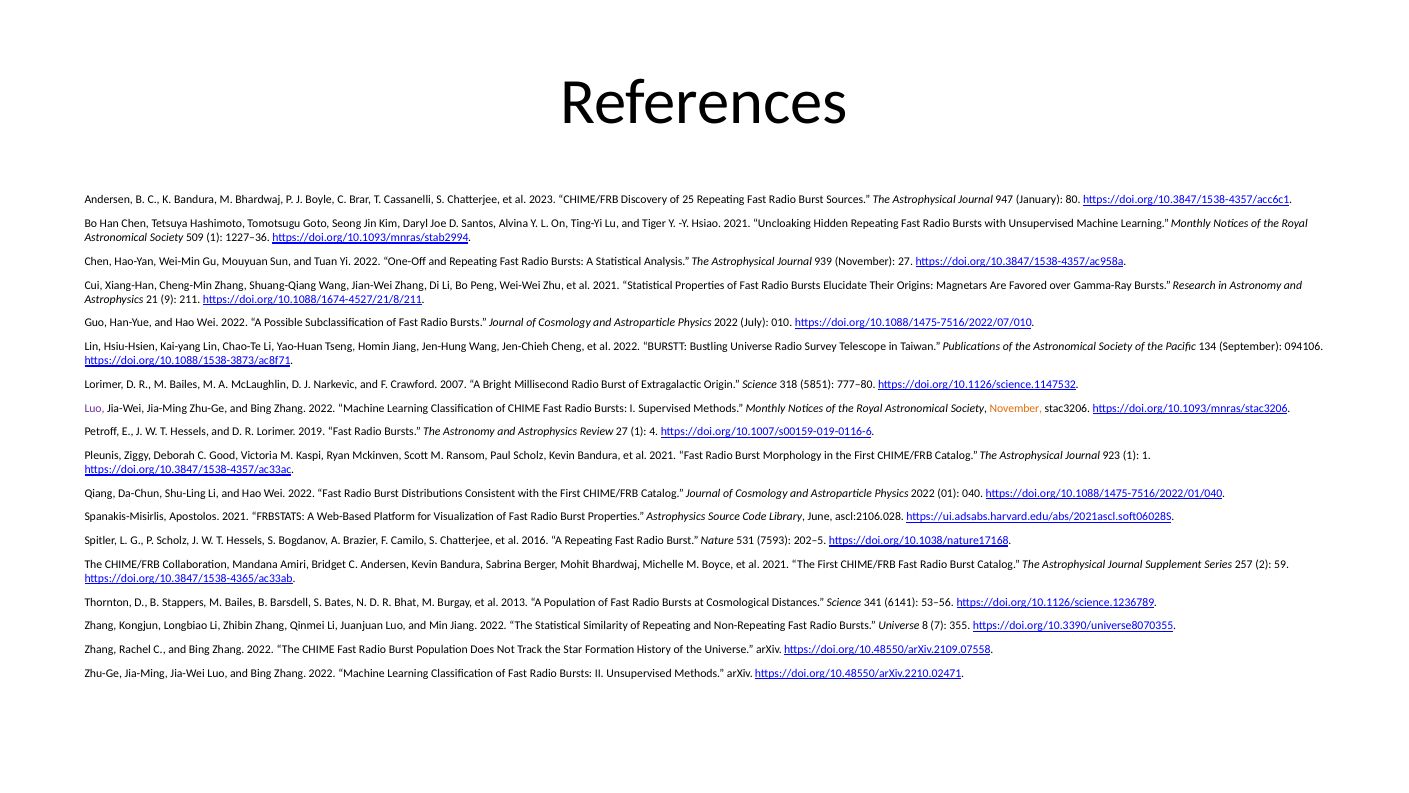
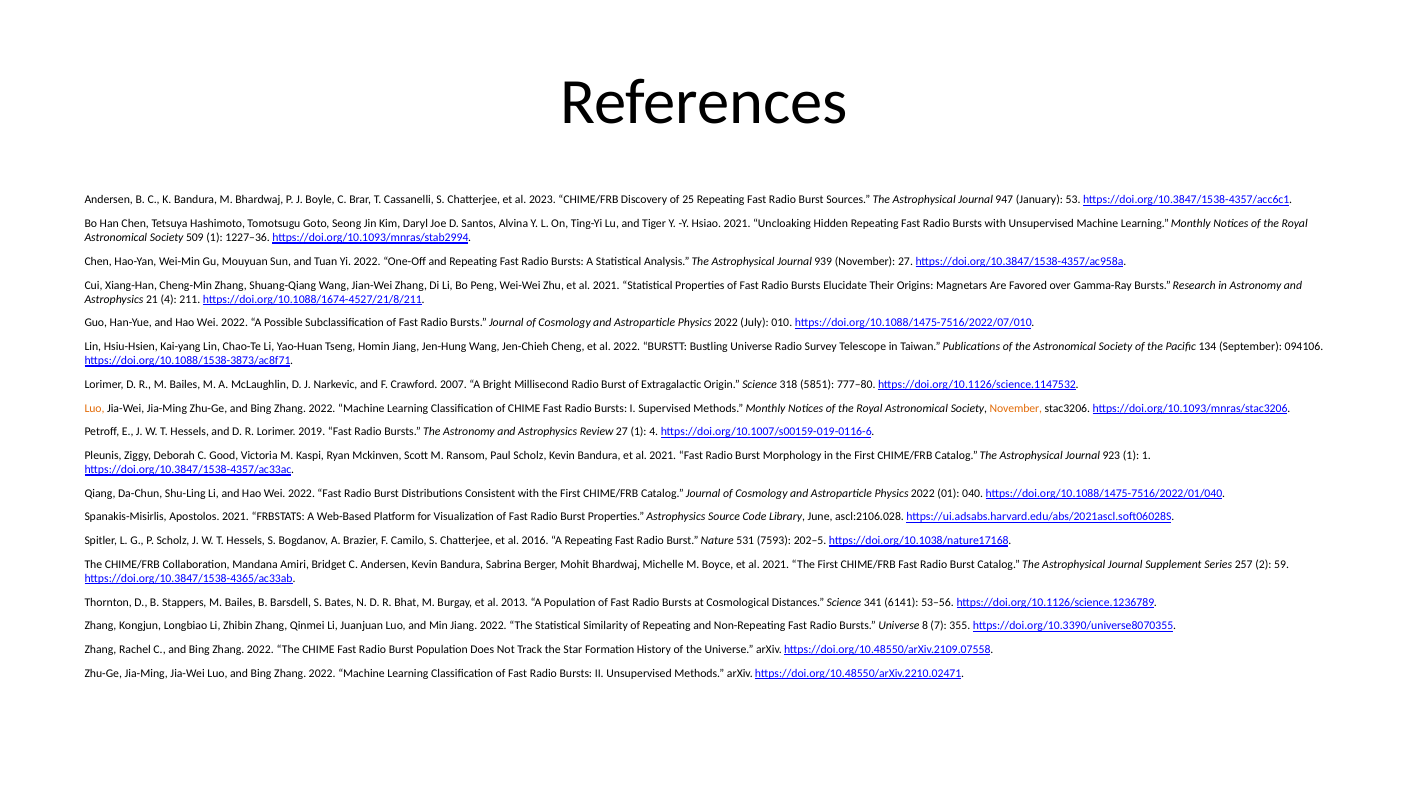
80: 80 -> 53 (1073, 200)
21 9: 9 -> 4 (169, 299)
Luo colour: purple -> orange (95, 408)
